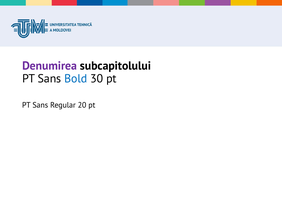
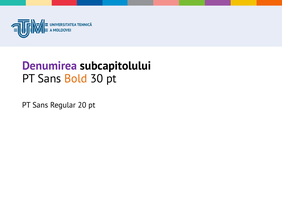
Bold colour: blue -> orange (76, 78)
